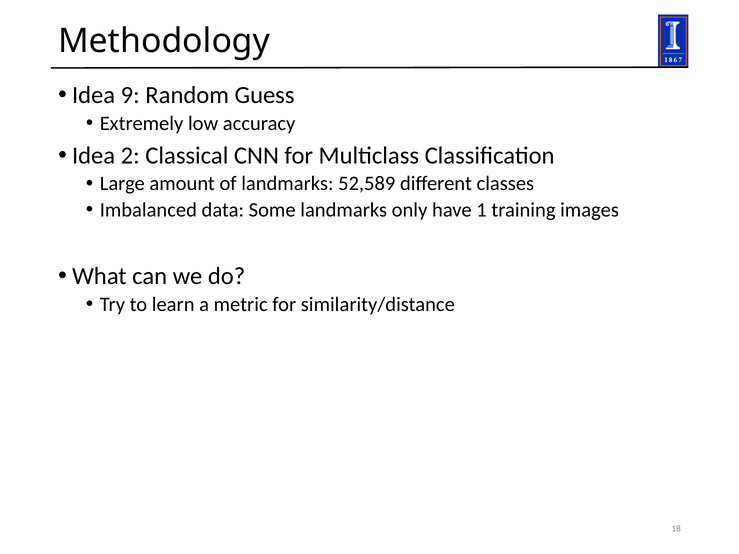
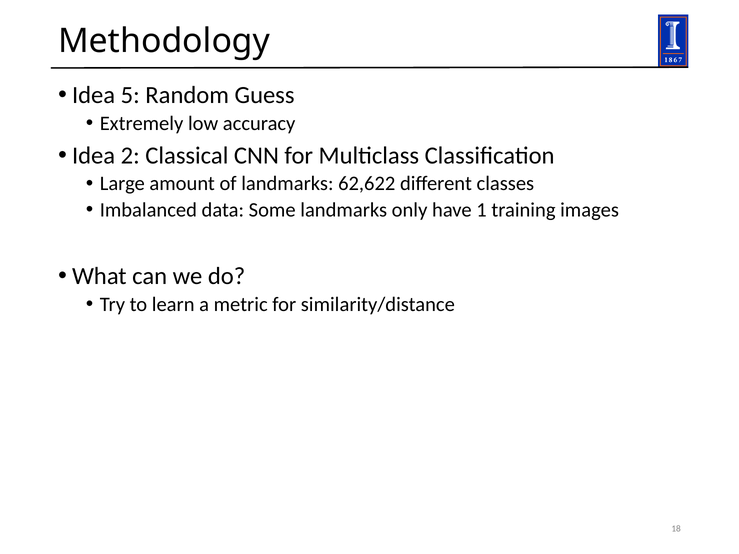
9: 9 -> 5 (130, 95)
52,589: 52,589 -> 62,622 (367, 184)
